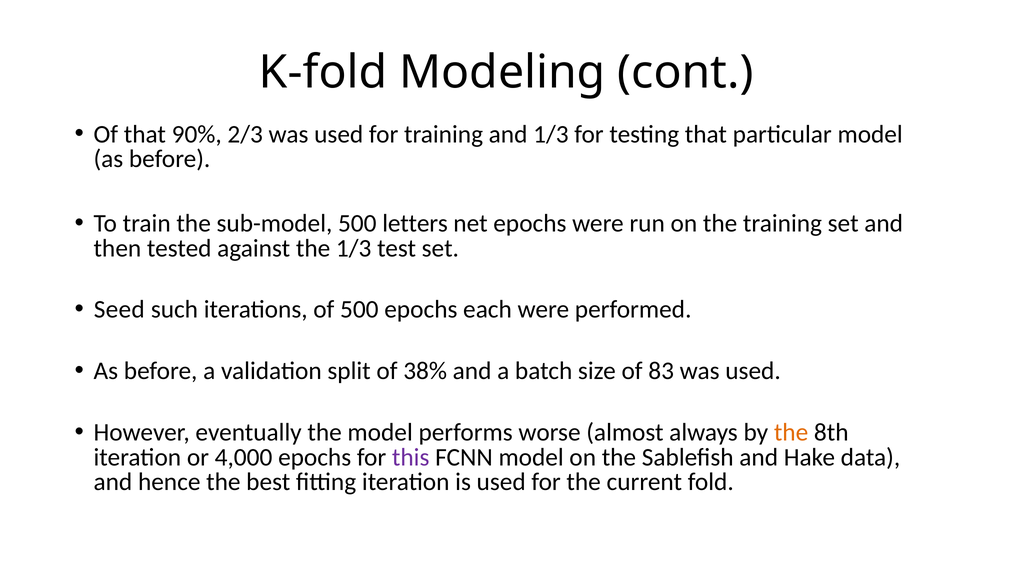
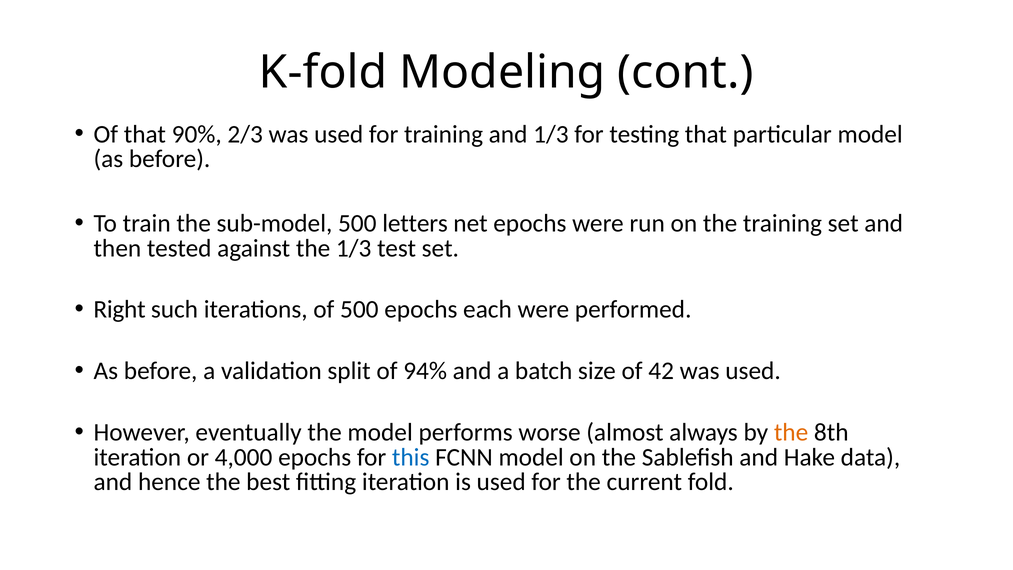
Seed: Seed -> Right (120, 310)
38%: 38% -> 94% (425, 371)
83: 83 -> 42 (661, 371)
this colour: purple -> blue (411, 457)
